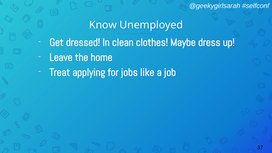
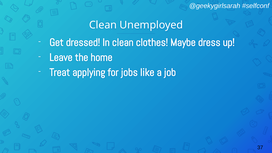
Know: Know -> Clean (103, 25)
